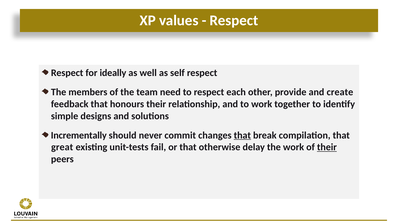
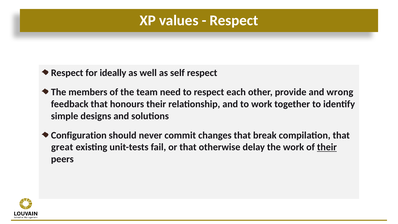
create: create -> wrong (340, 92)
Incrementally: Incrementally -> Configuration (79, 135)
that underline: present -> none (242, 135)
